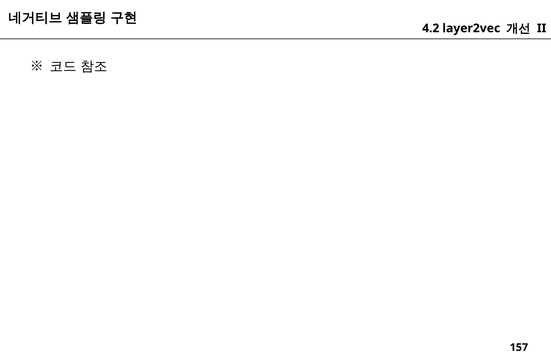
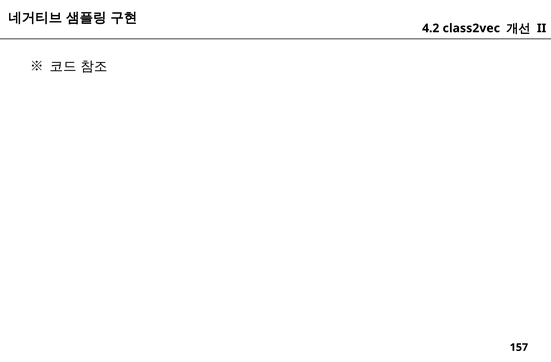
layer2vec: layer2vec -> class2vec (471, 28)
